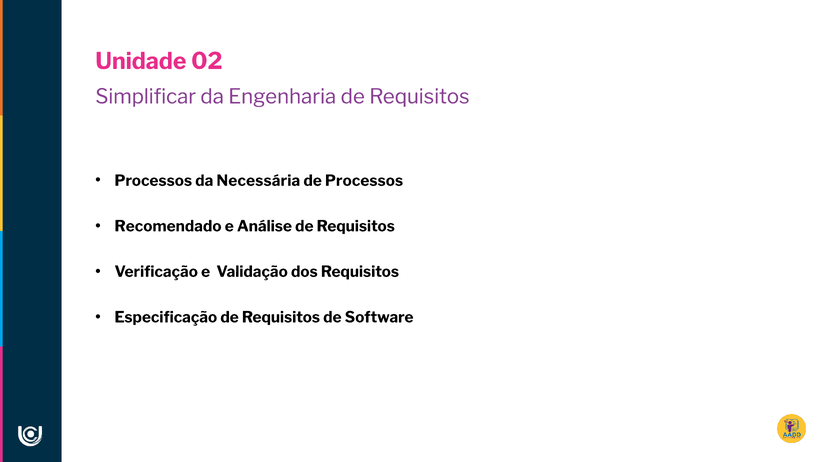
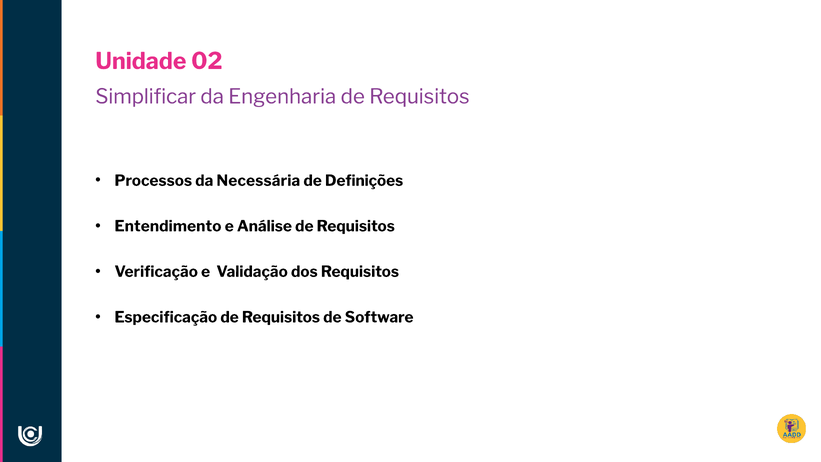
de Processos: Processos -> Definições (364, 181)
Recomendado: Recomendado -> Entendimento (168, 226)
